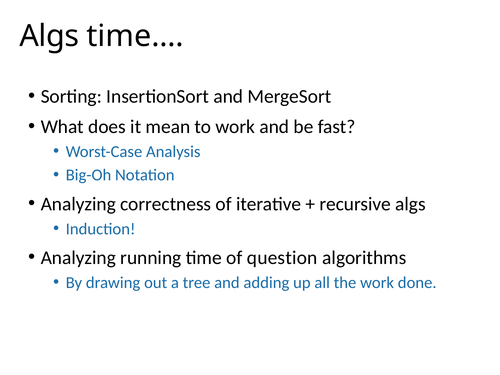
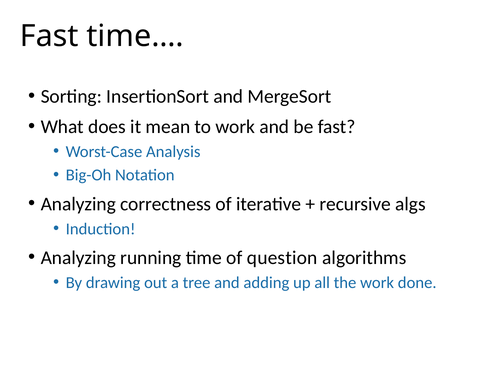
Algs: Algs -> Fast (49, 36)
